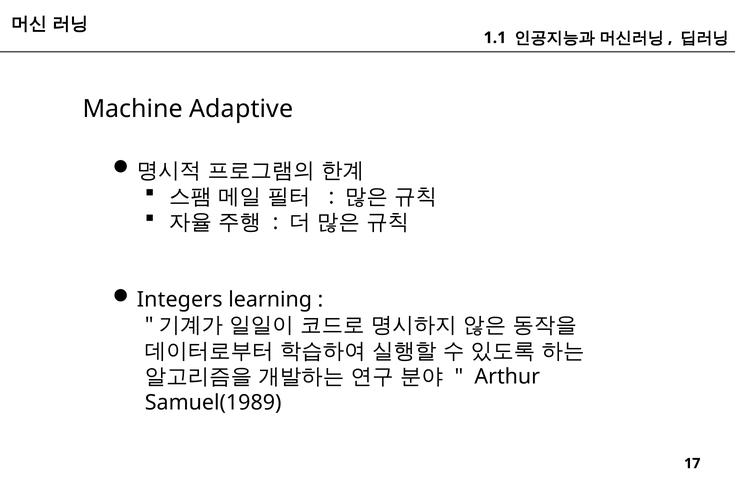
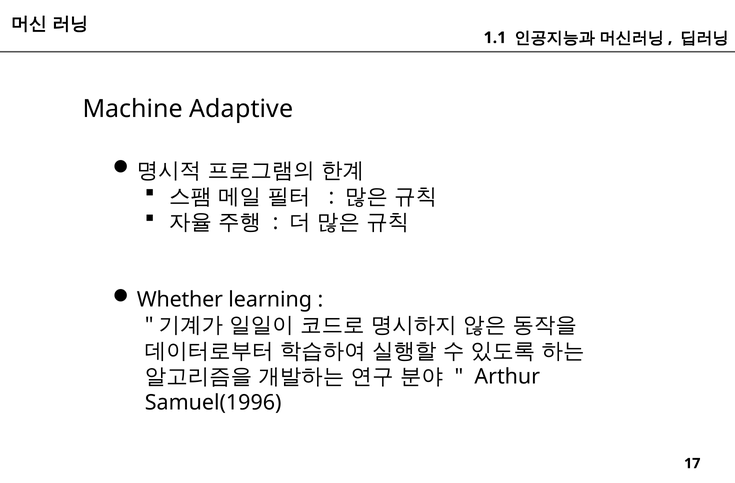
Integers: Integers -> Whether (180, 299)
Samuel(1989: Samuel(1989 -> Samuel(1996 (213, 402)
